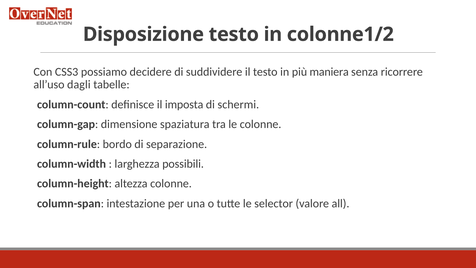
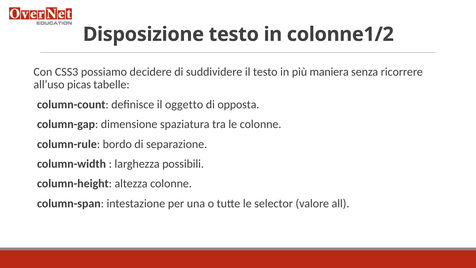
dagli: dagli -> picas (79, 85)
imposta: imposta -> oggetto (184, 104)
schermi: schermi -> opposta (238, 104)
